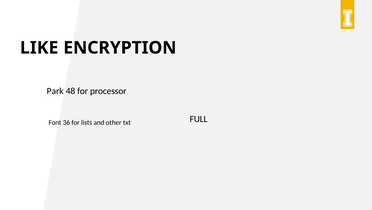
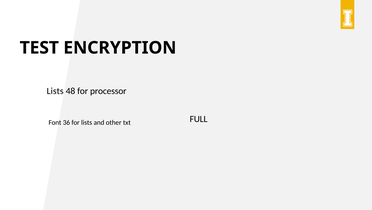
LIKE: LIKE -> TEST (39, 48)
Park: Park -> Lists (55, 91)
